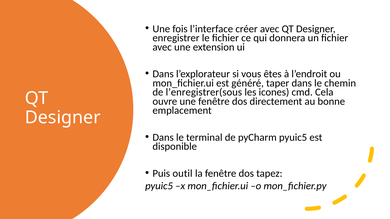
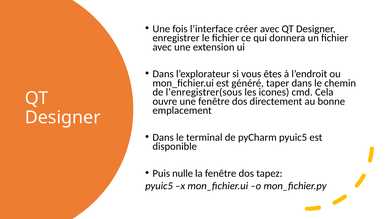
outil: outil -> nulle (183, 174)
